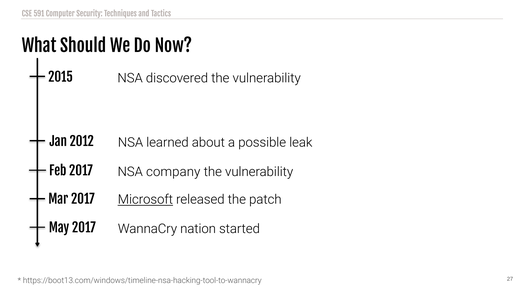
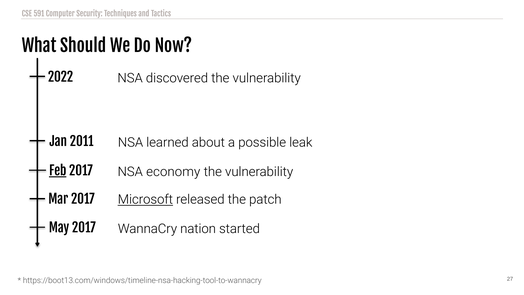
2015: 2015 -> 2022 (61, 77)
2012: 2012 -> 2011 (82, 142)
Feb underline: none -> present (58, 171)
company: company -> economy (173, 172)
